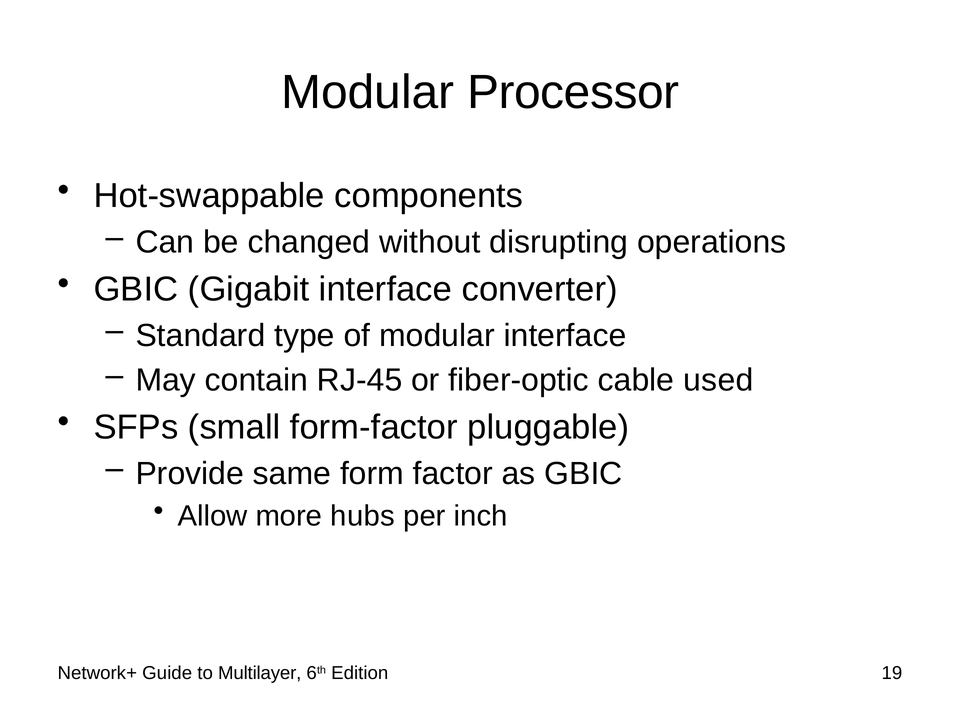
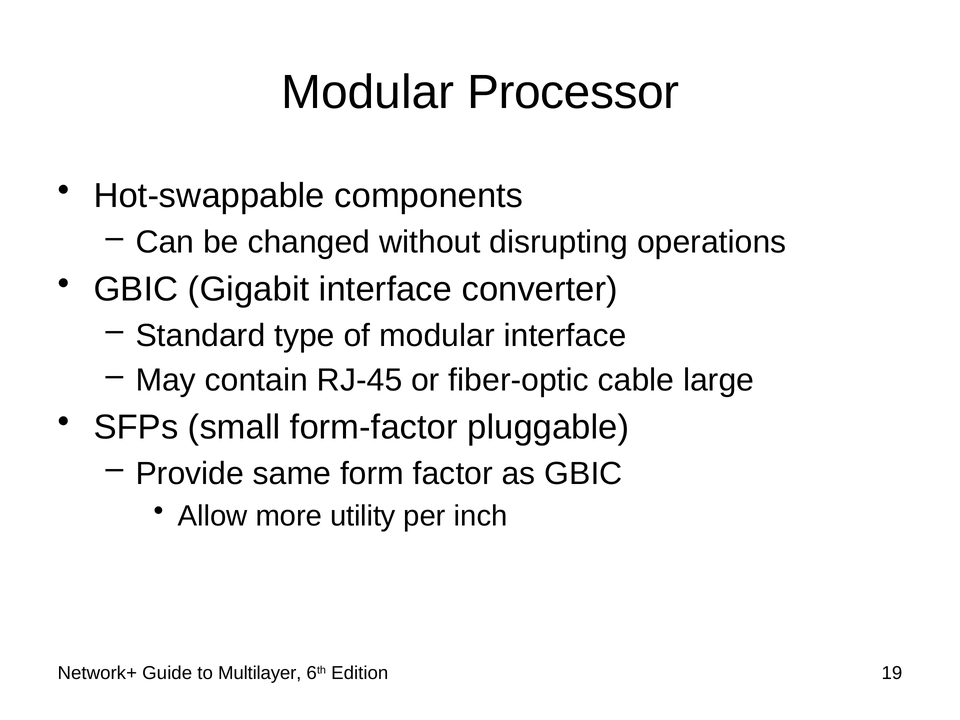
used: used -> large (719, 380)
hubs: hubs -> utility (363, 516)
